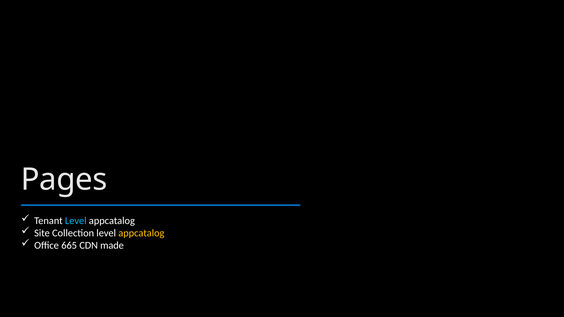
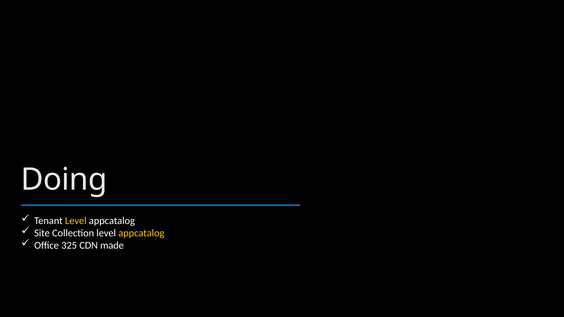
Pages: Pages -> Doing (64, 180)
Level colour: light blue -> yellow (76, 221)
665: 665 -> 325 (69, 246)
